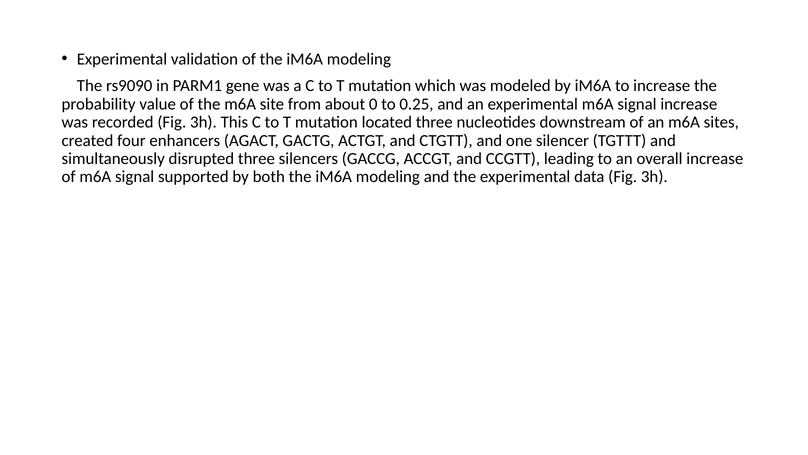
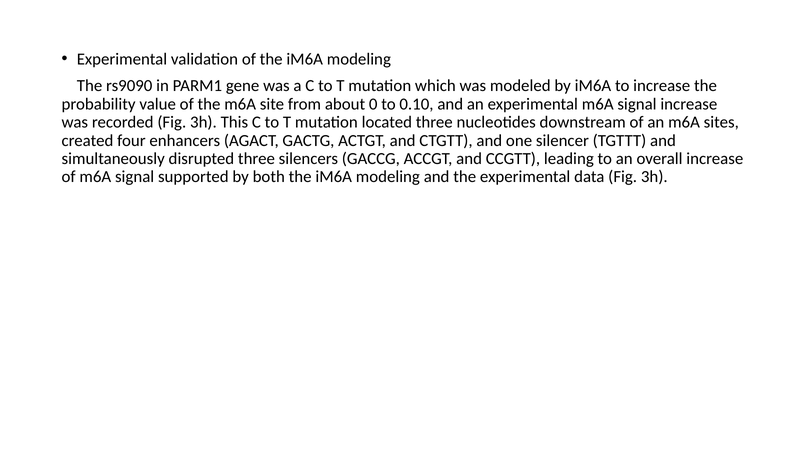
0.25: 0.25 -> 0.10 (416, 104)
